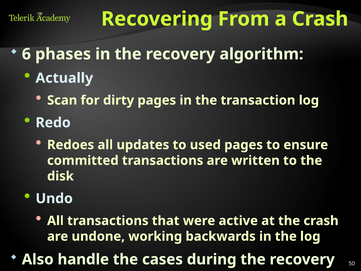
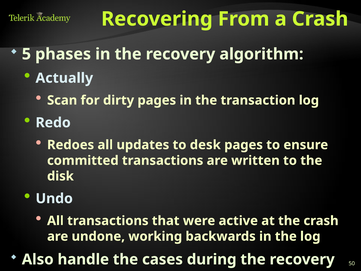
6: 6 -> 5 (26, 54)
used: used -> desk (205, 145)
